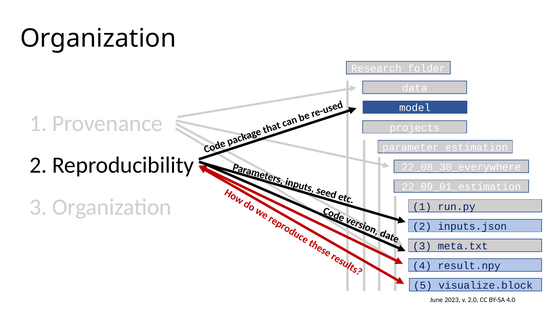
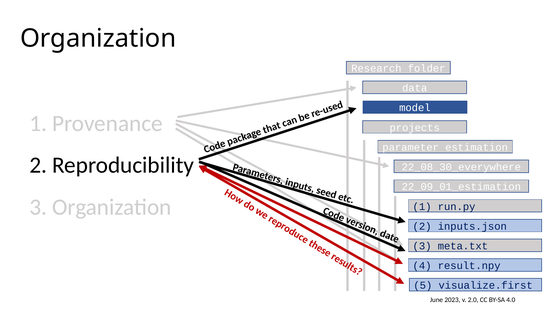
visualize.block: visualize.block -> visualize.first (486, 285)
